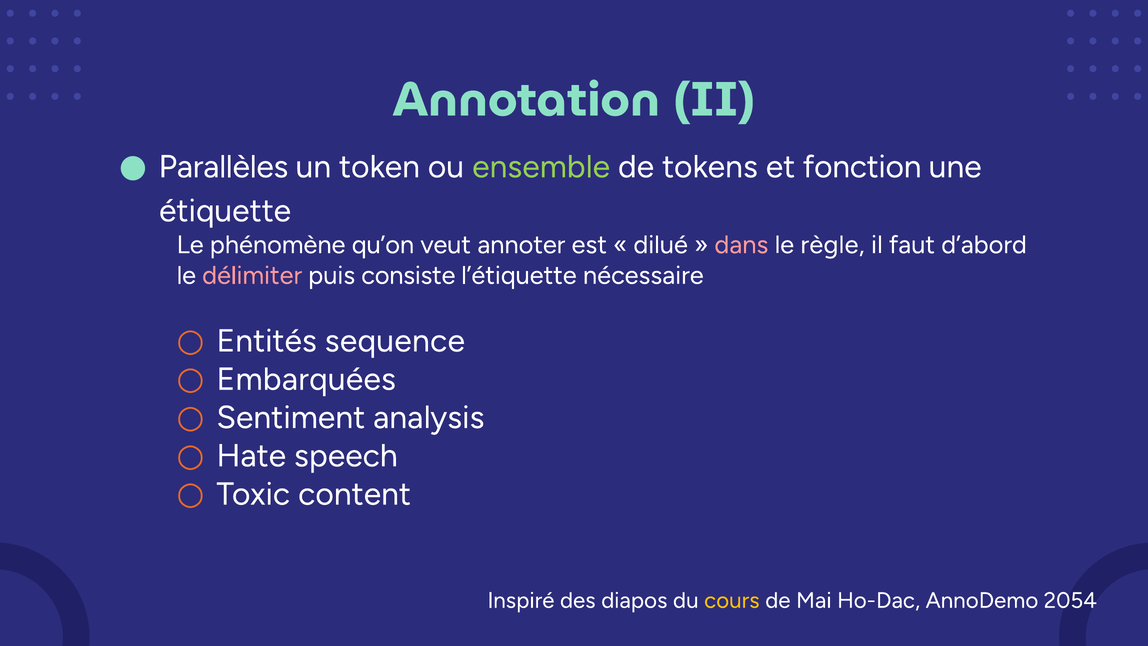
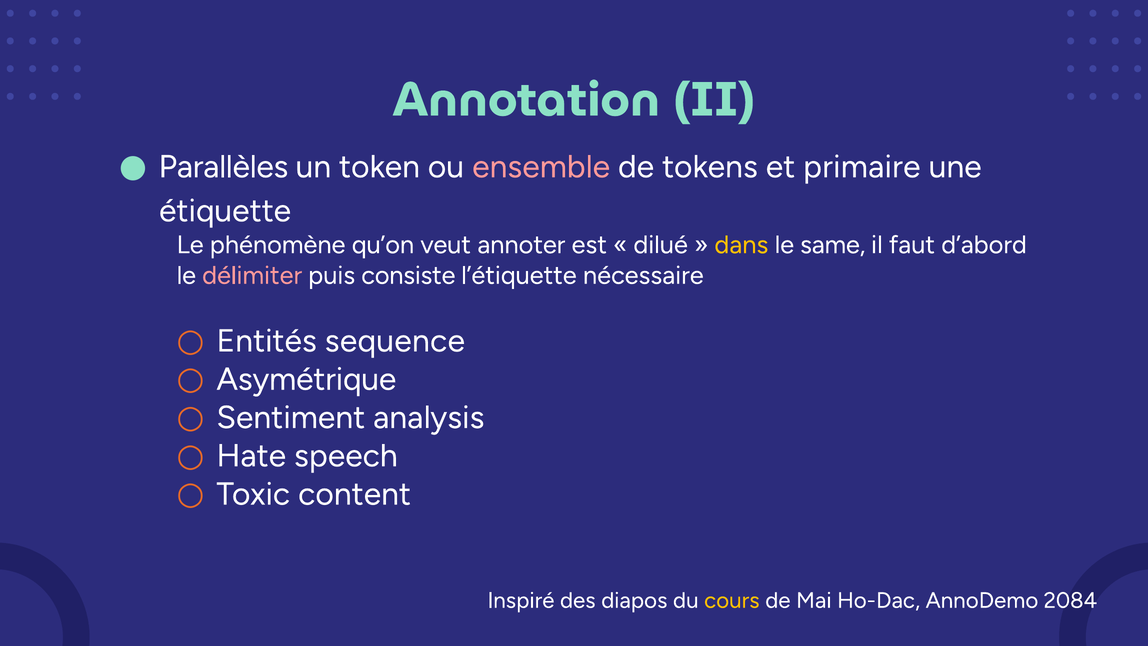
ensemble colour: light green -> pink (541, 167)
fonction: fonction -> primaire (862, 167)
dans colour: pink -> yellow (741, 245)
règle: règle -> same (833, 245)
Embarquées: Embarquées -> Asymétrique (306, 379)
2054: 2054 -> 2084 (1070, 600)
